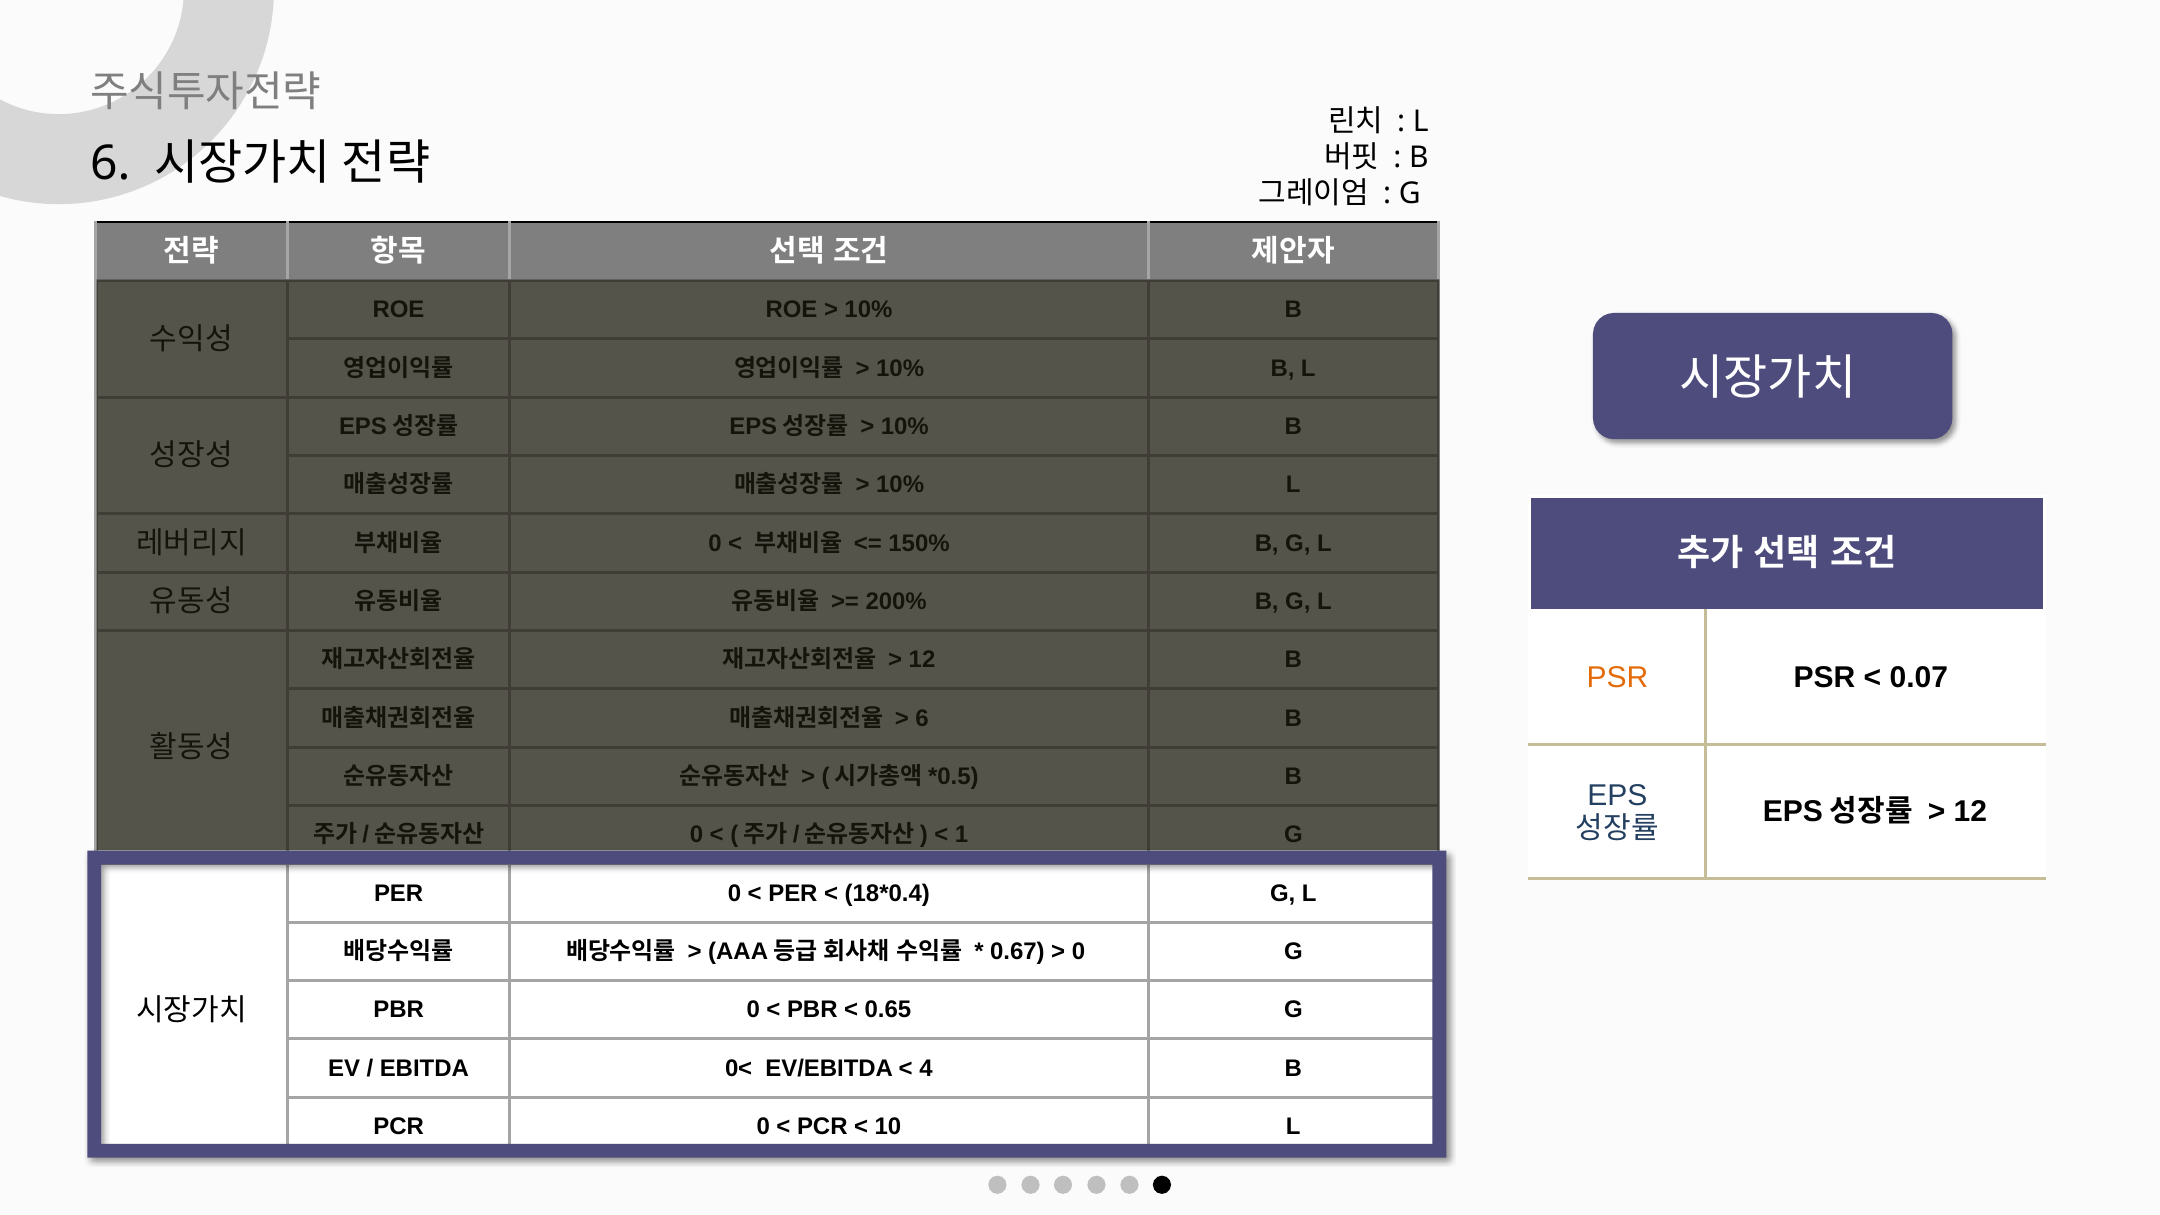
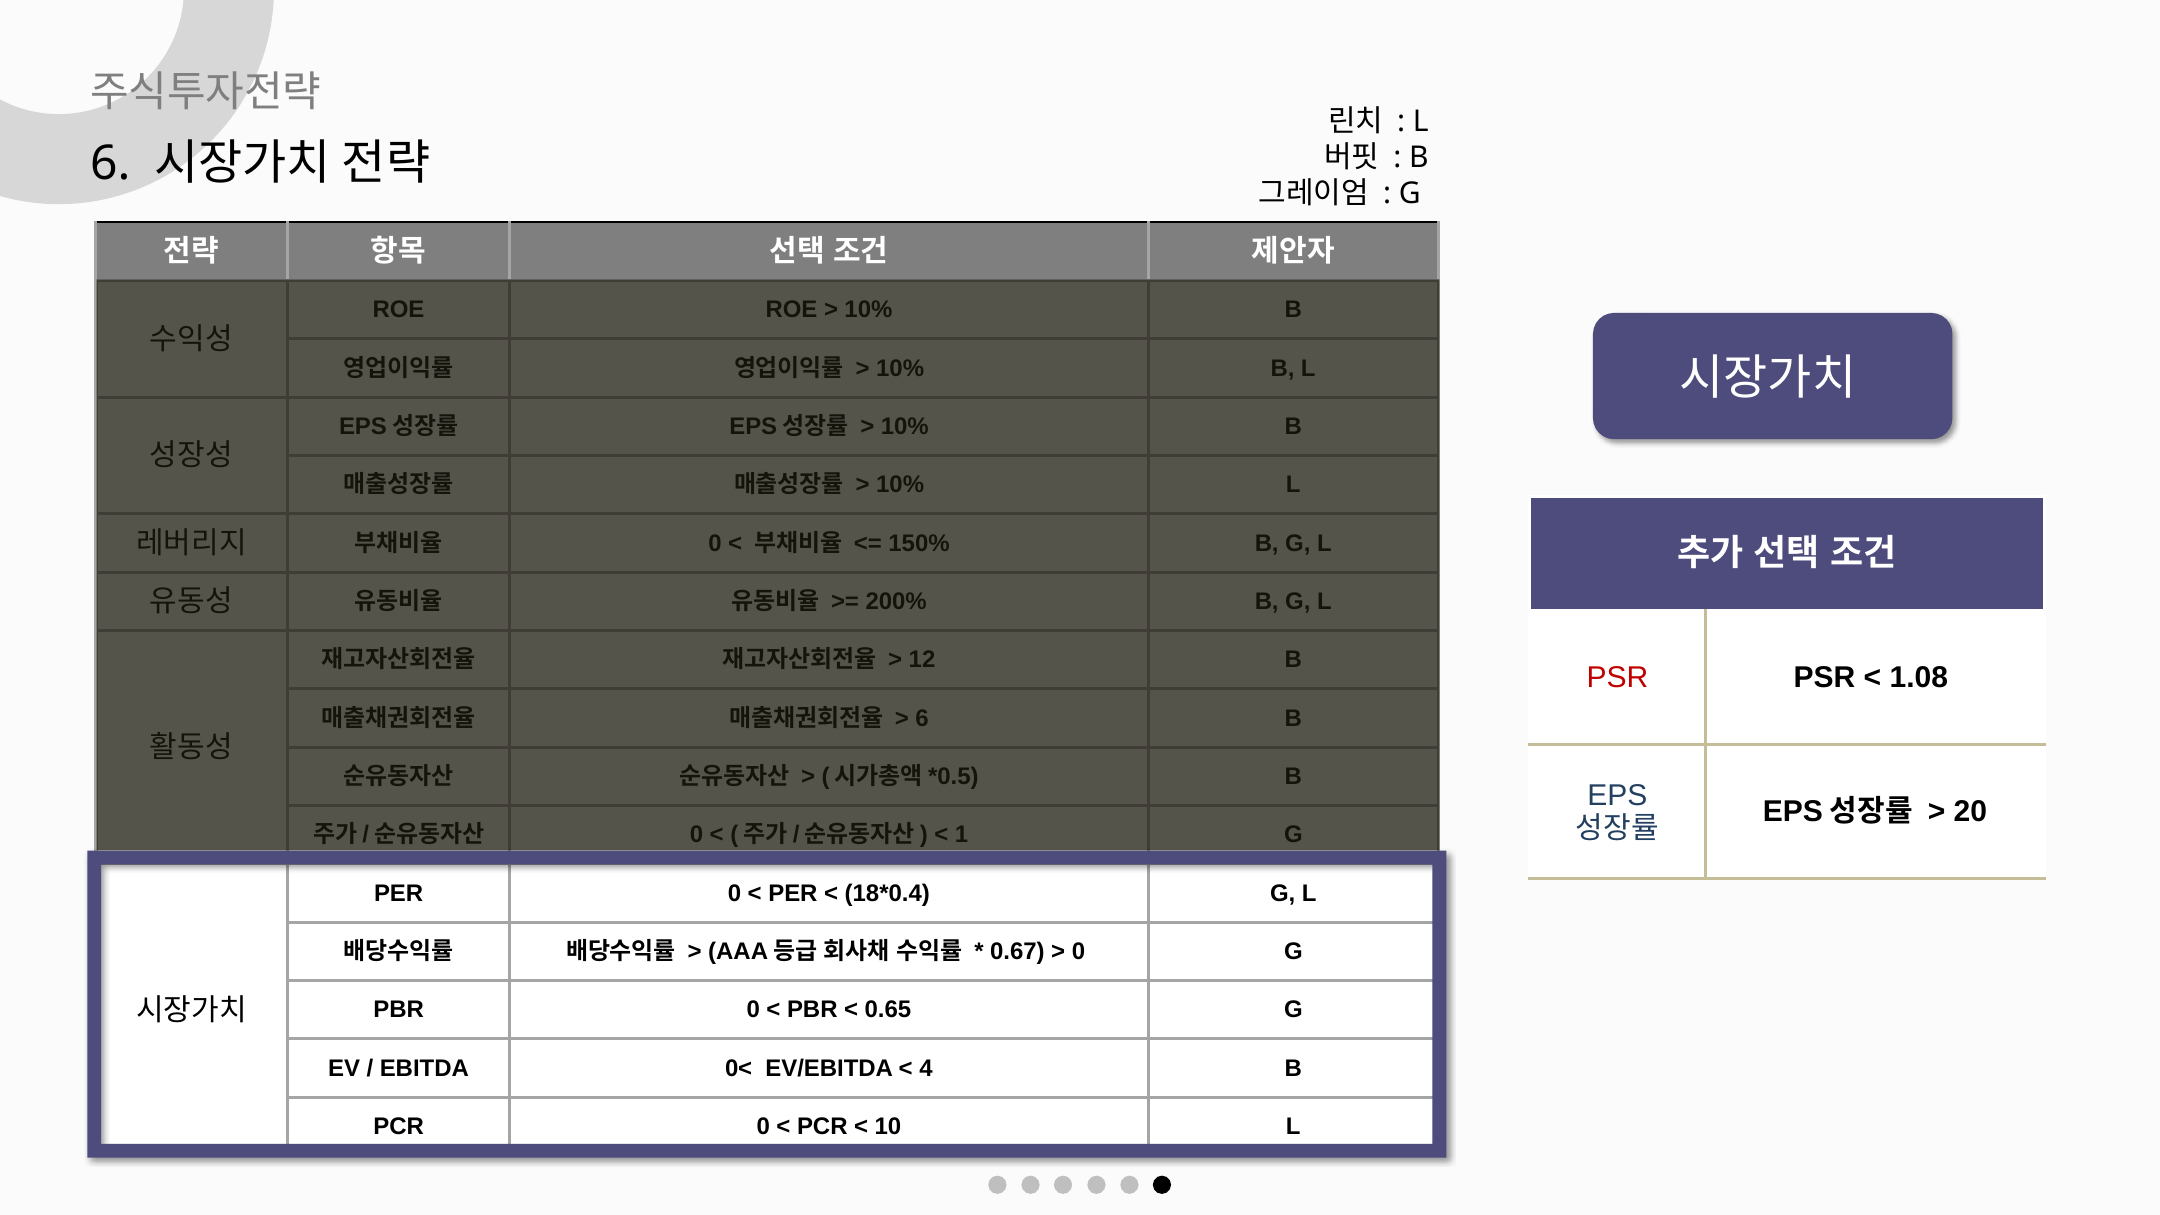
PSR colour: orange -> red (1617, 678)
0.07: 0.07 -> 1.08 (1919, 678)
12: 12 -> 20 (1970, 812)
